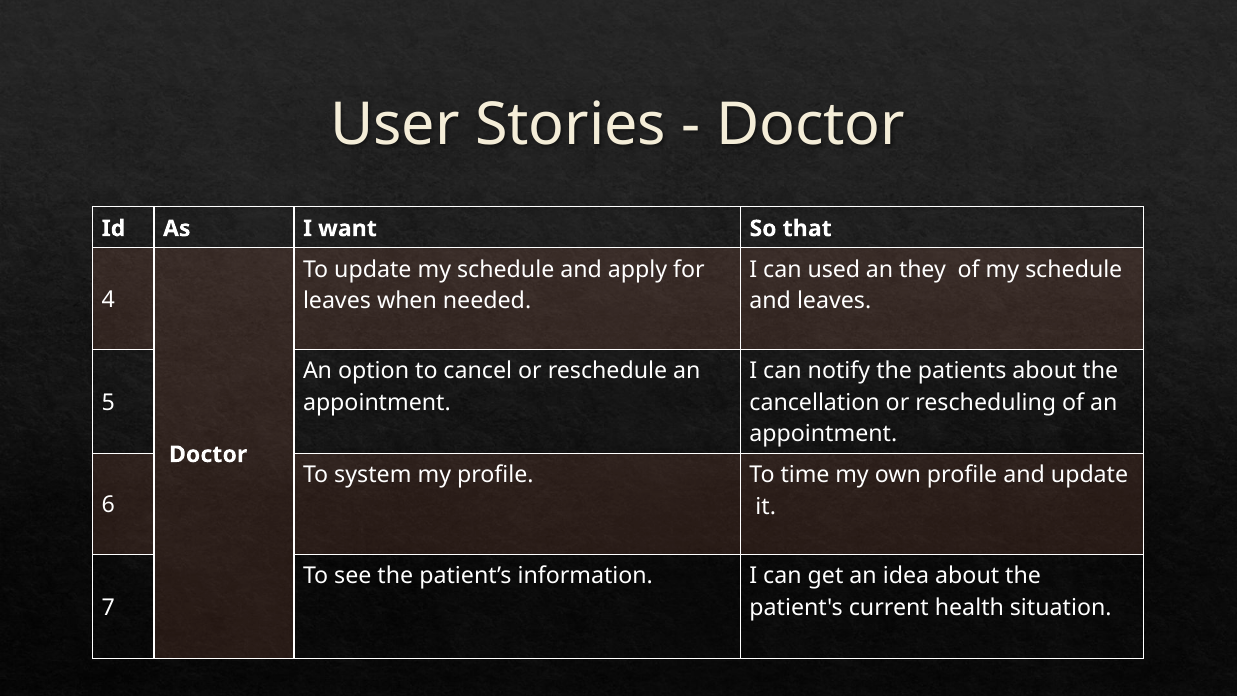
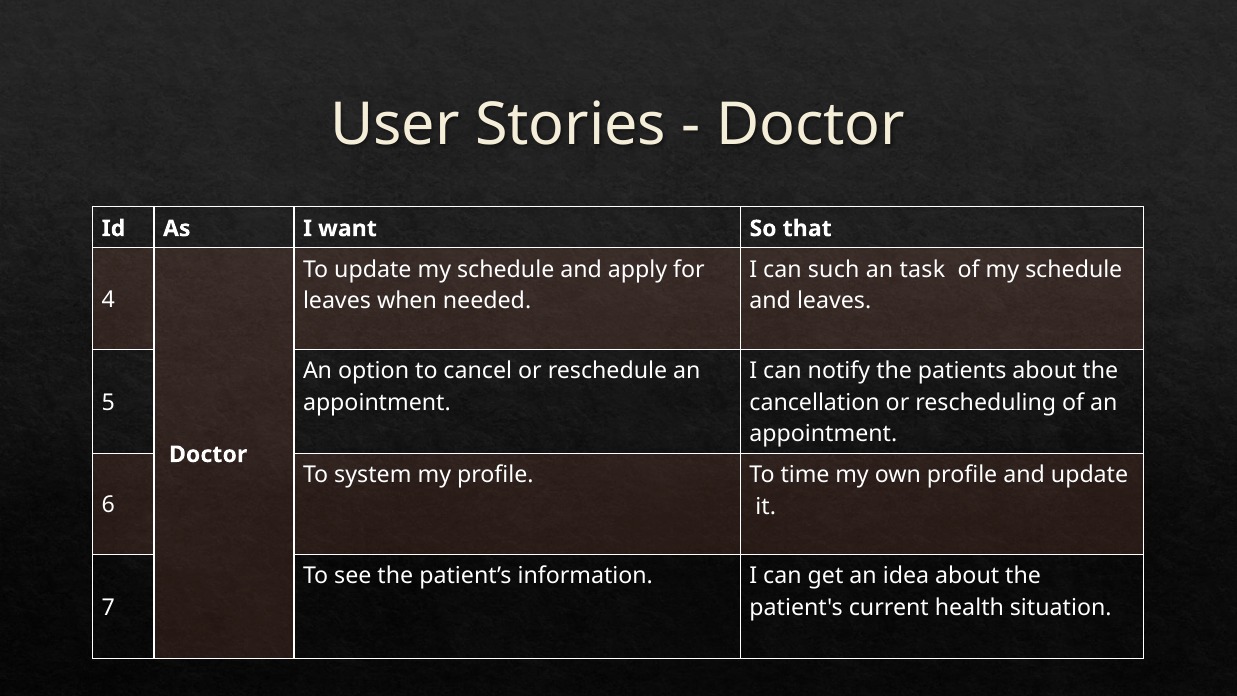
used: used -> such (834, 269)
they: they -> task (922, 269)
